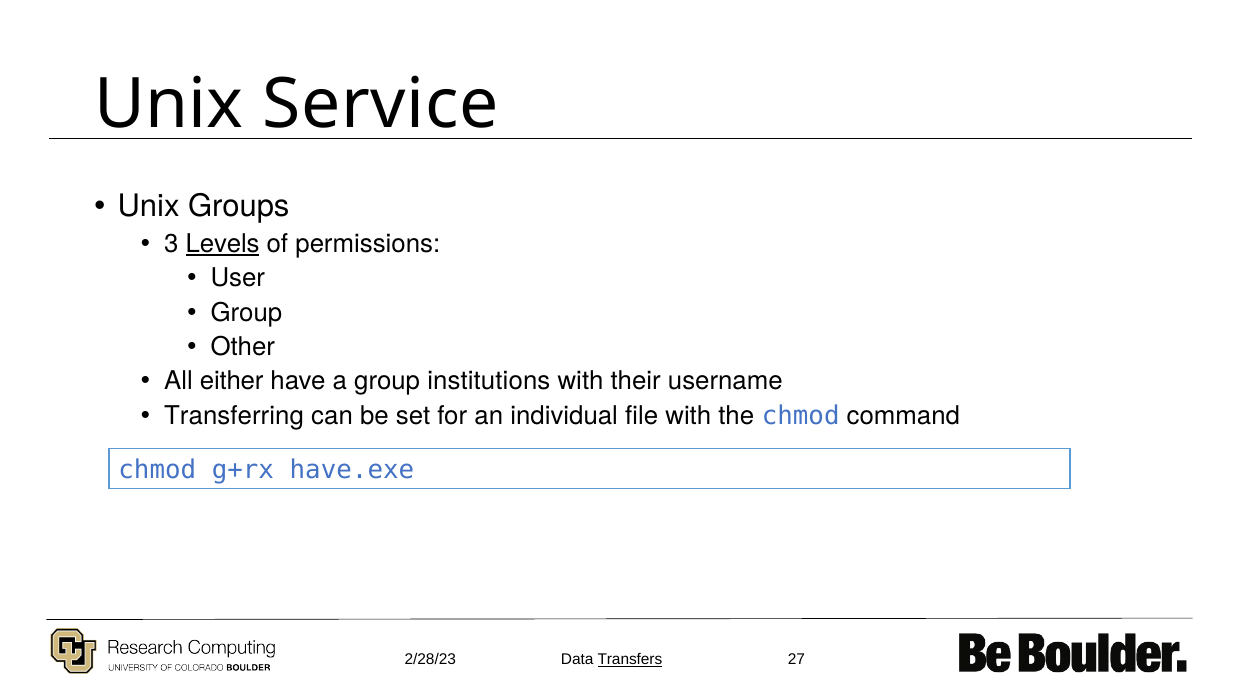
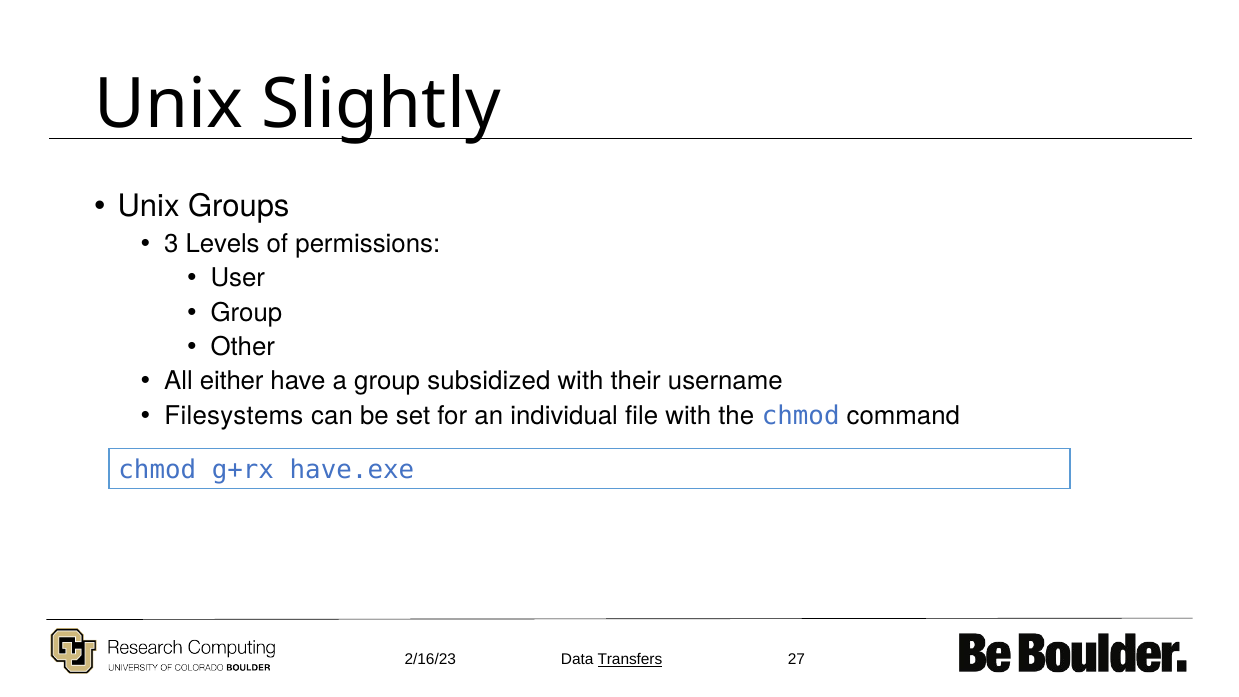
Service: Service -> Slightly (381, 104)
Levels underline: present -> none (223, 244)
institutions: institutions -> subsidized (489, 381)
Transferring: Transferring -> Filesystems (234, 416)
2/28/23: 2/28/23 -> 2/16/23 (430, 659)
